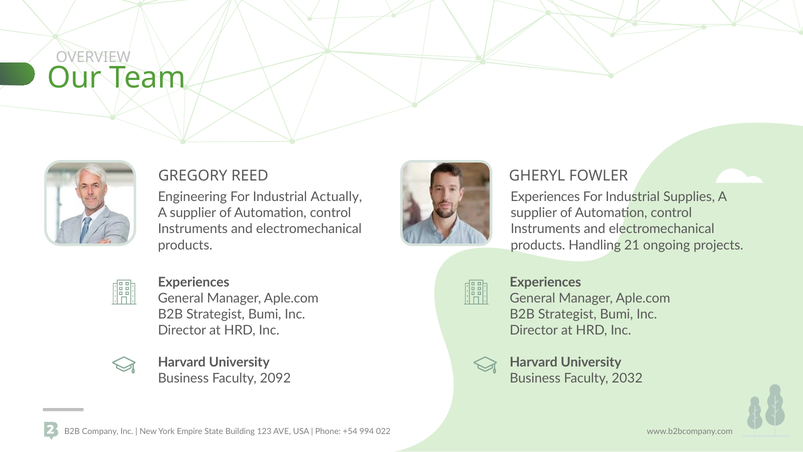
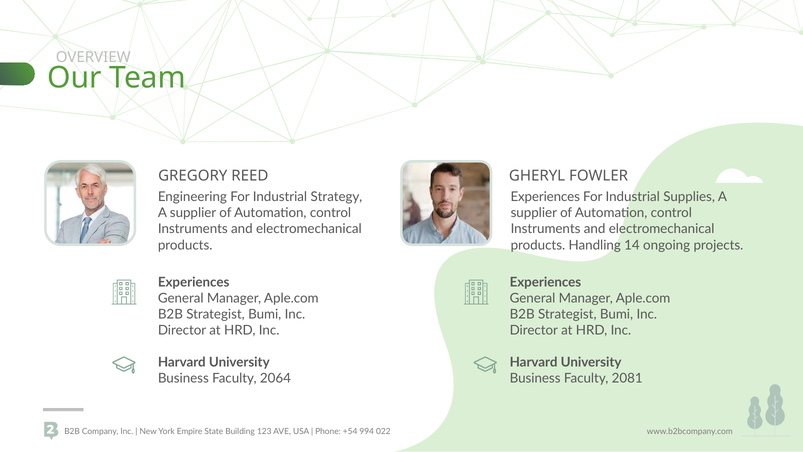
Actually: Actually -> Strategy (336, 197)
21: 21 -> 14 (632, 245)
2092: 2092 -> 2064 (275, 378)
2032: 2032 -> 2081 (627, 378)
